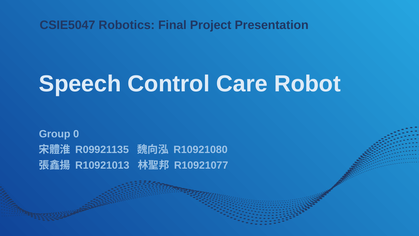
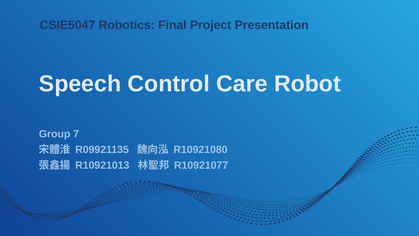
0: 0 -> 7 (76, 134)
